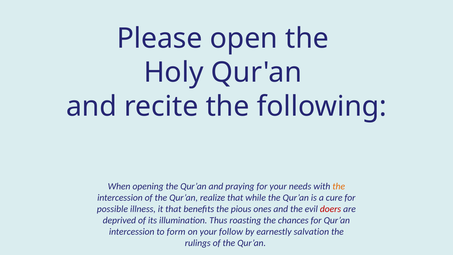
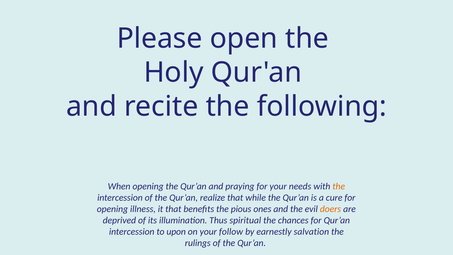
possible: possible -> opening (112, 209)
doers colour: red -> orange (331, 209)
roasting: roasting -> spiritual (245, 220)
form: form -> upon (176, 232)
